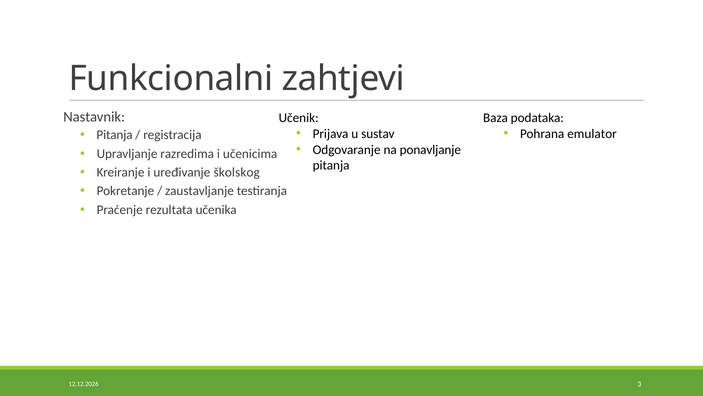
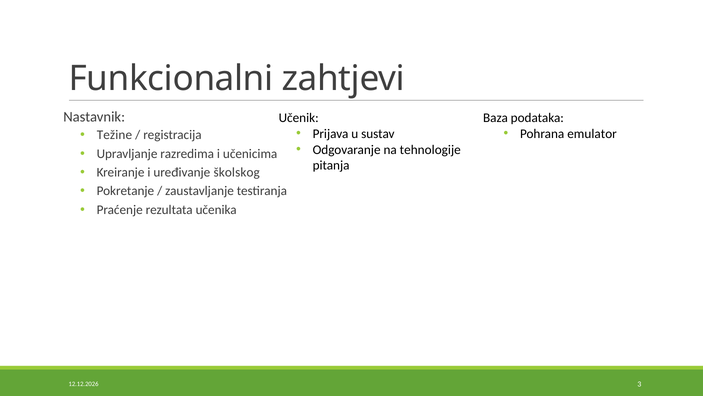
Pitanja: Pitanja -> Težine (114, 135)
ponavljanje: ponavljanje -> tehnologije (430, 149)
